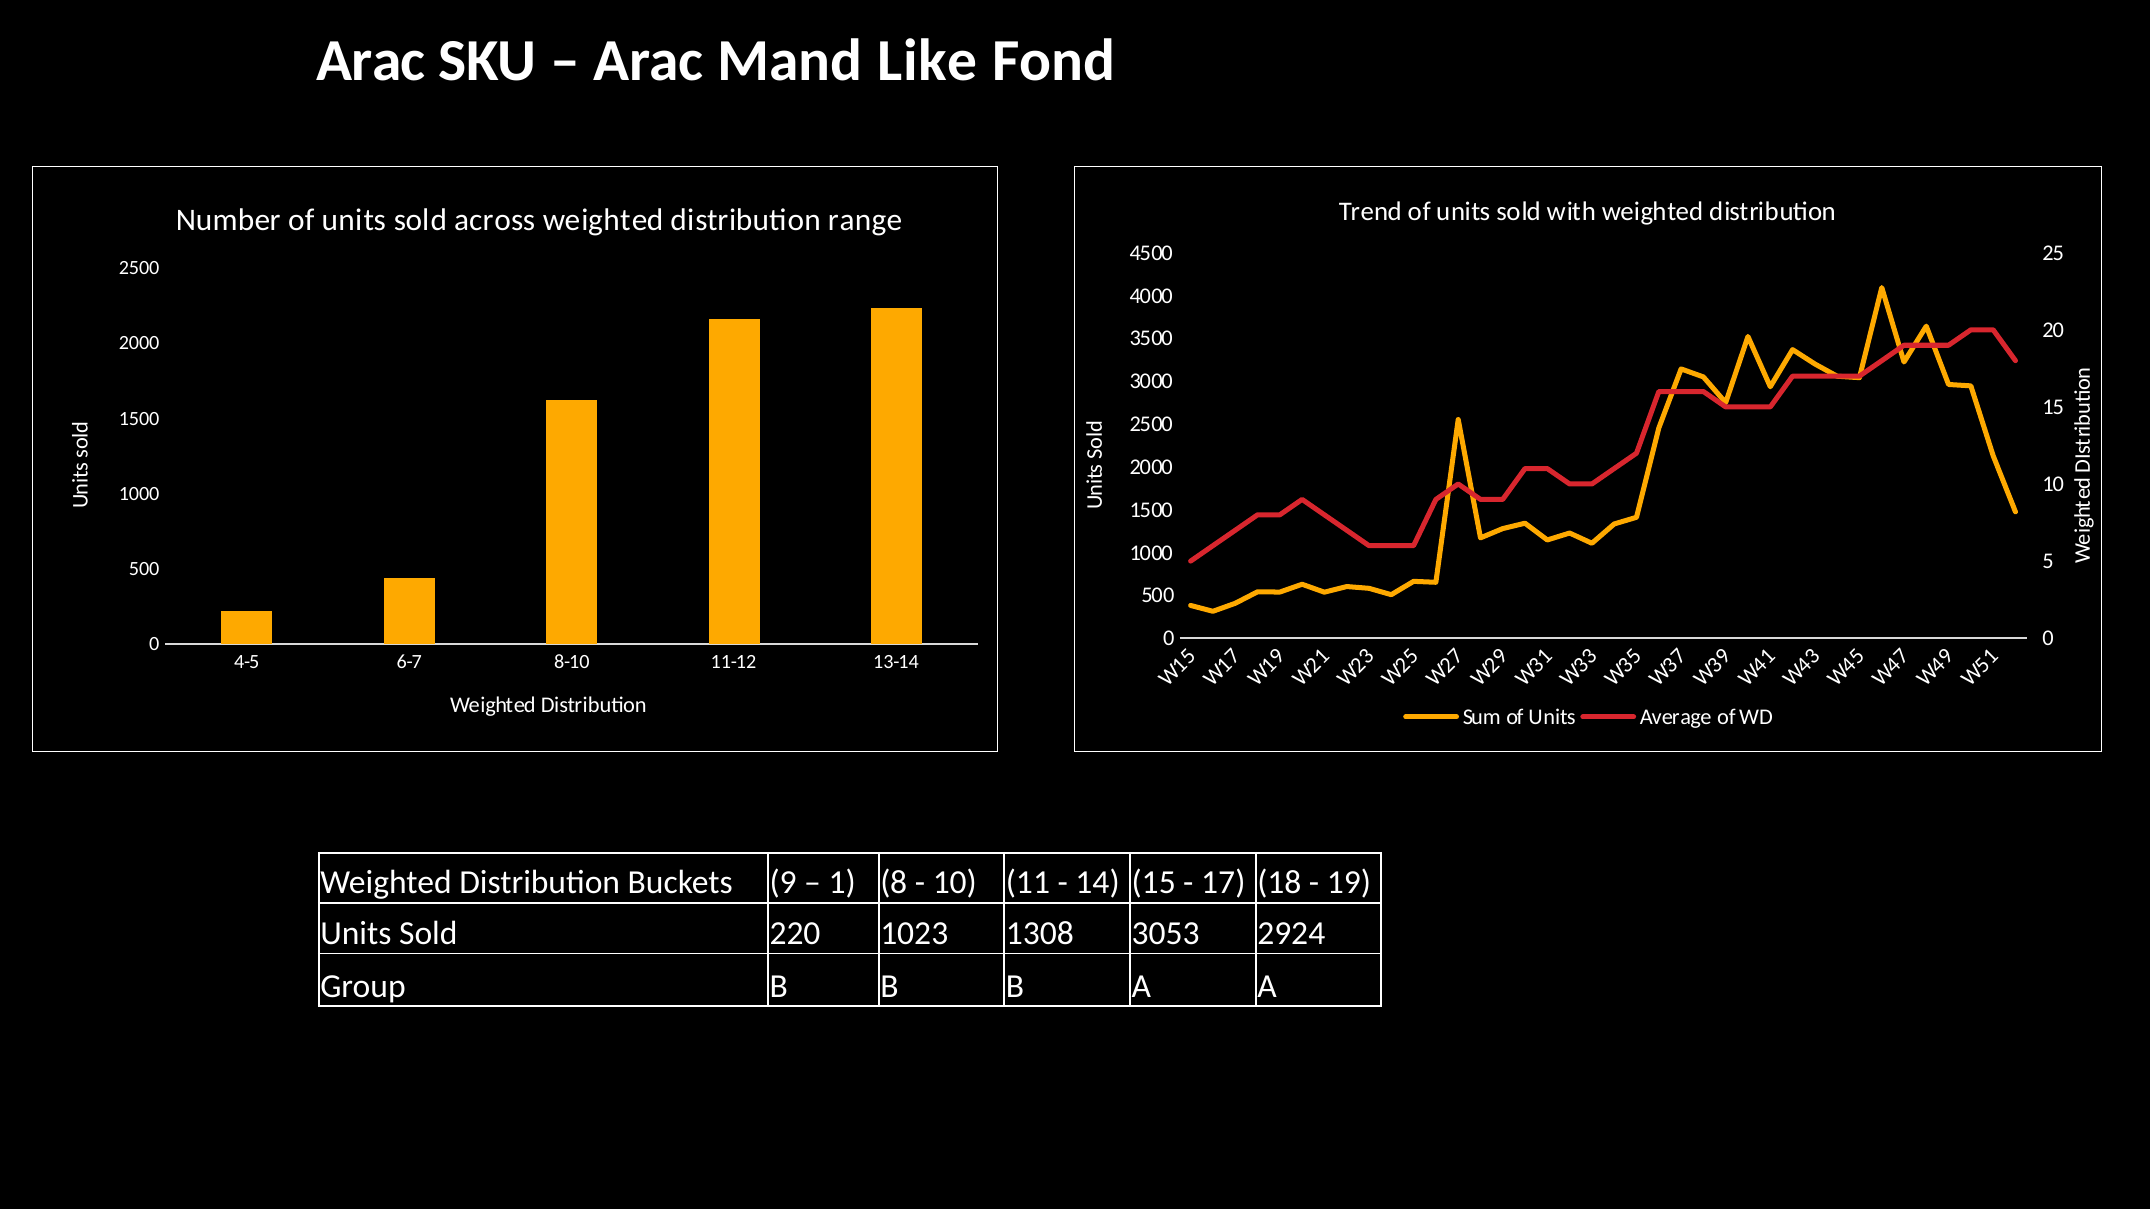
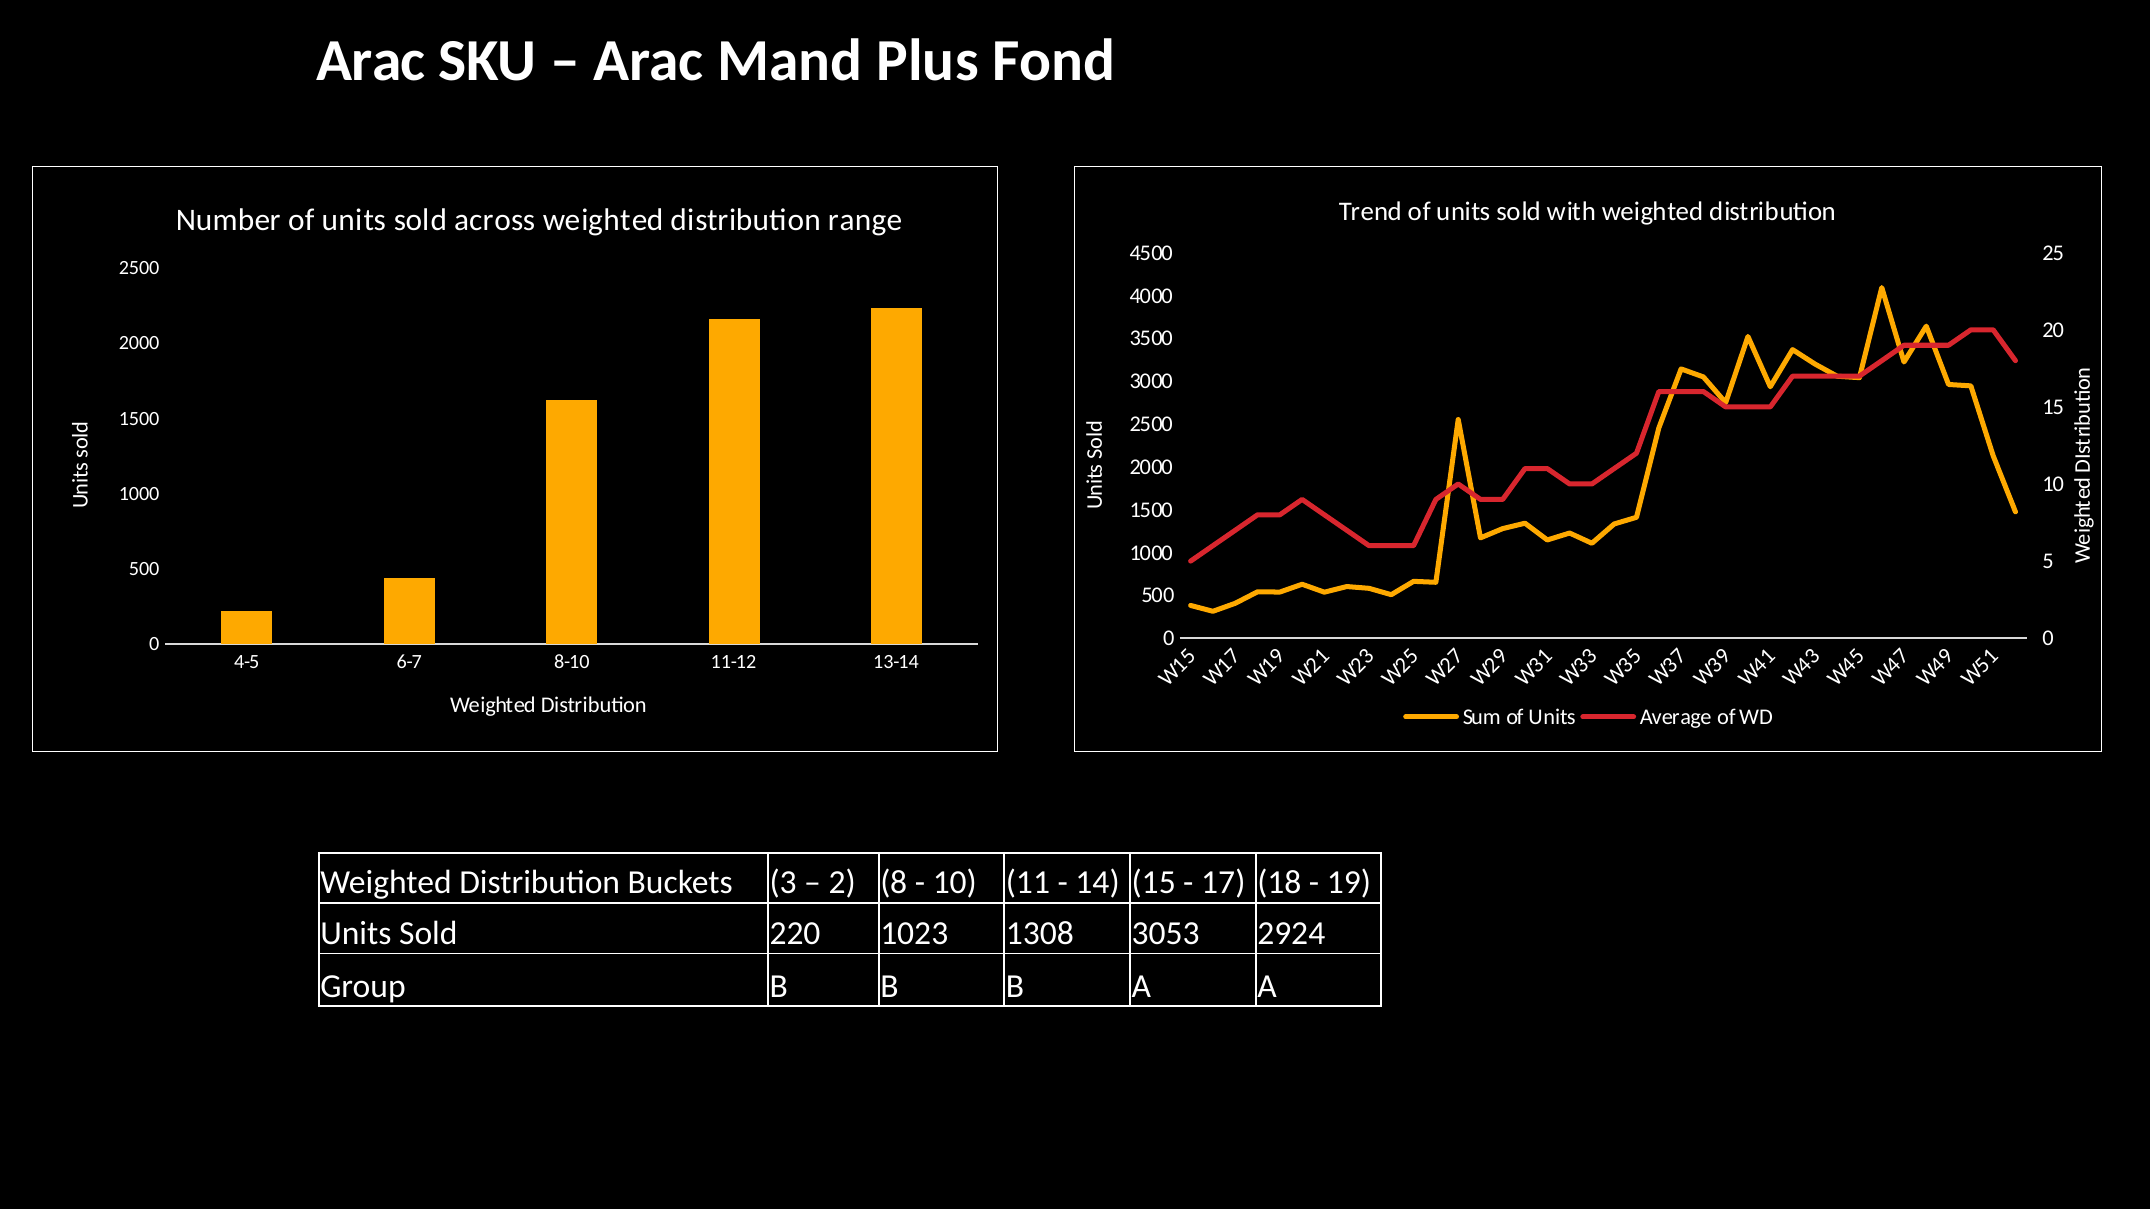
Like: Like -> Plus (928, 61)
Buckets 9: 9 -> 3 (783, 883)
1: 1 -> 2 (842, 883)
